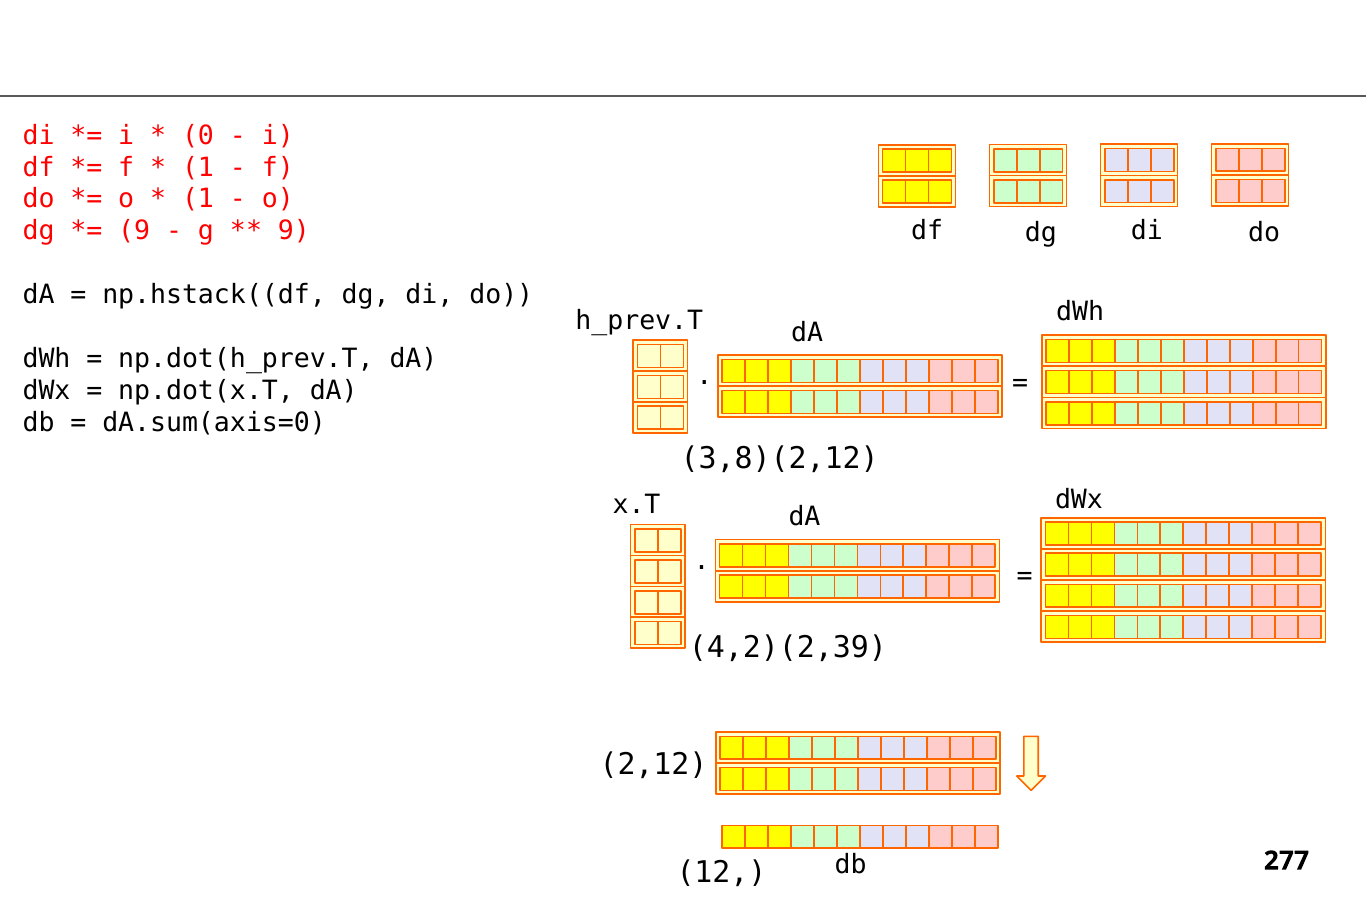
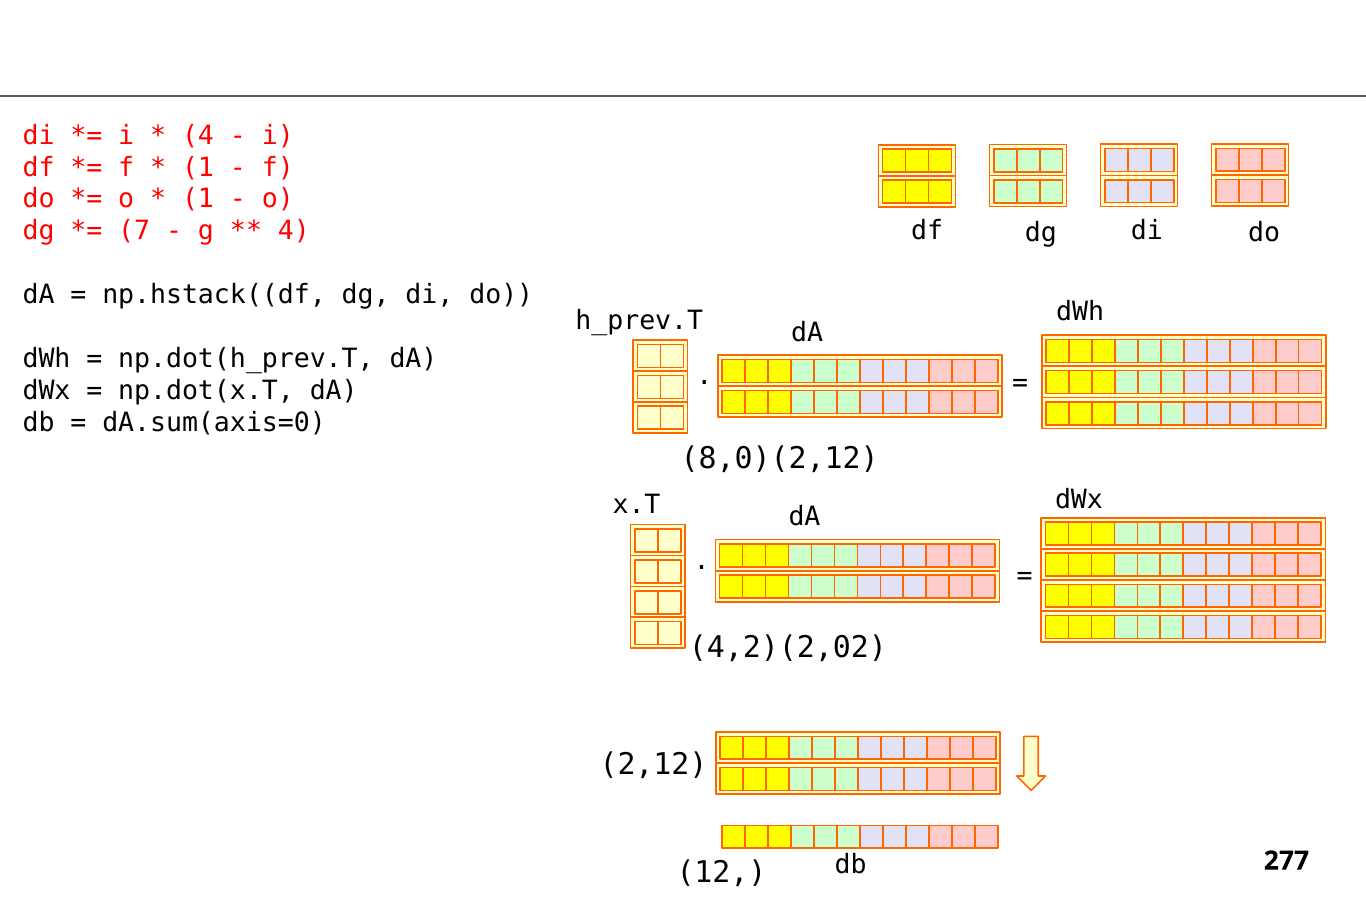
0: 0 -> 4 (198, 135)
9: 9 -> 7 (134, 231)
9: 9 -> 4 (294, 231)
3,8)(2,12: 3,8)(2,12 -> 8,0)(2,12 (780, 459)
4,2)(2,39: 4,2)(2,39 -> 4,2)(2,02 (788, 648)
